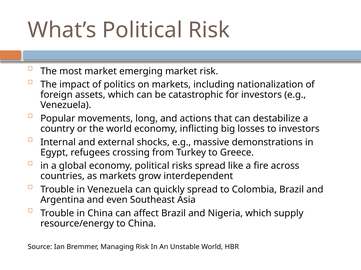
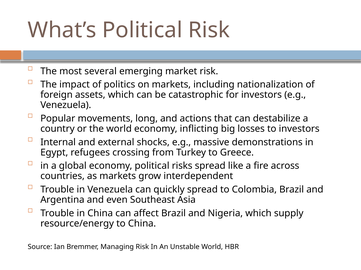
most market: market -> several (101, 71)
